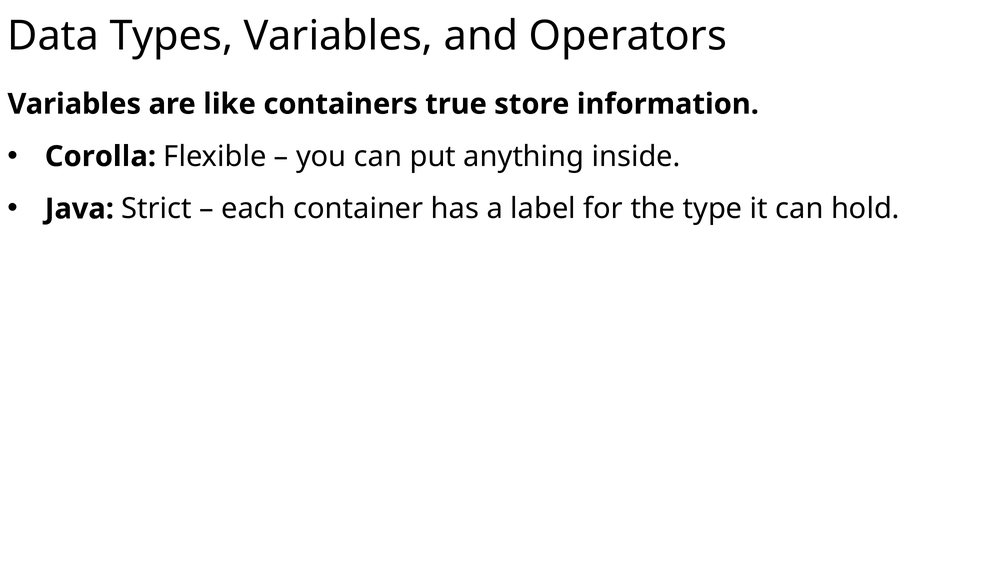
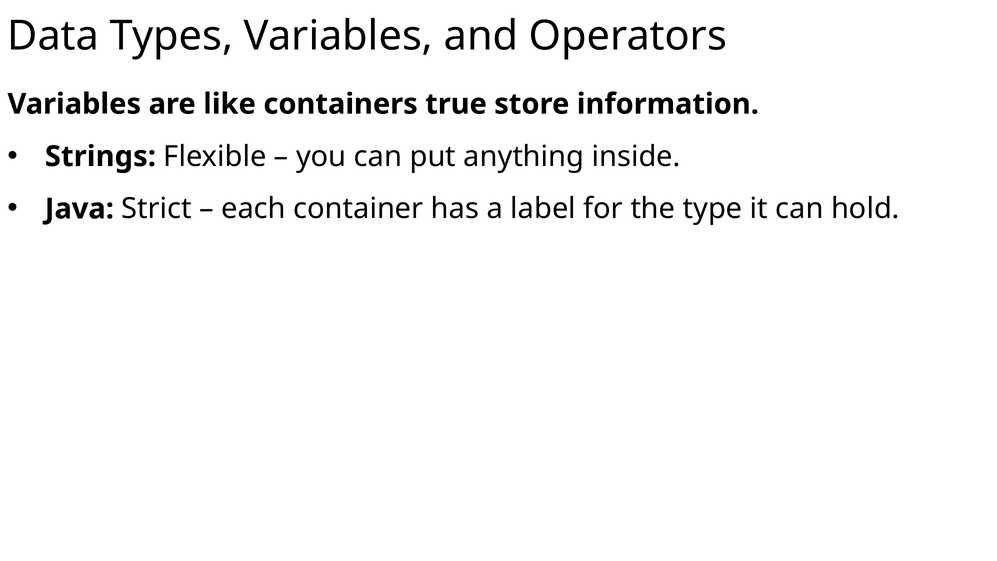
Corolla: Corolla -> Strings (100, 156)
